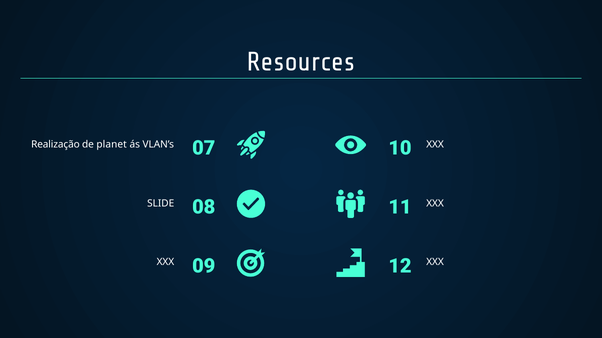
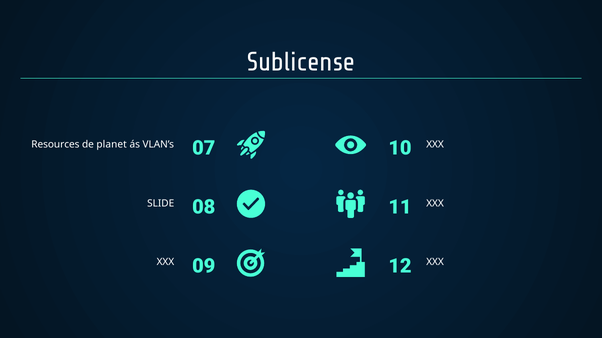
Resources: Resources -> Sublicense (301, 62)
Realização: Realização -> Resources (55, 145)
